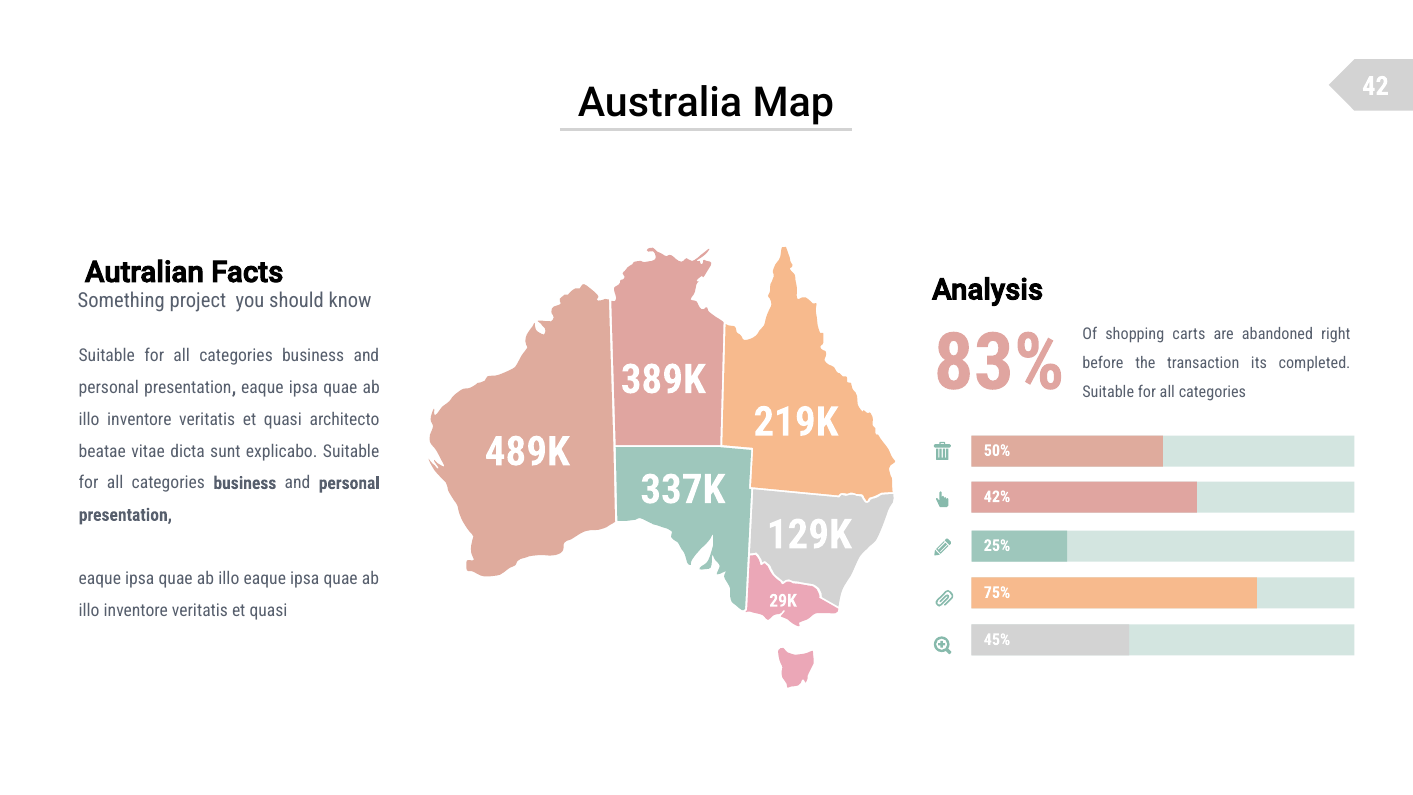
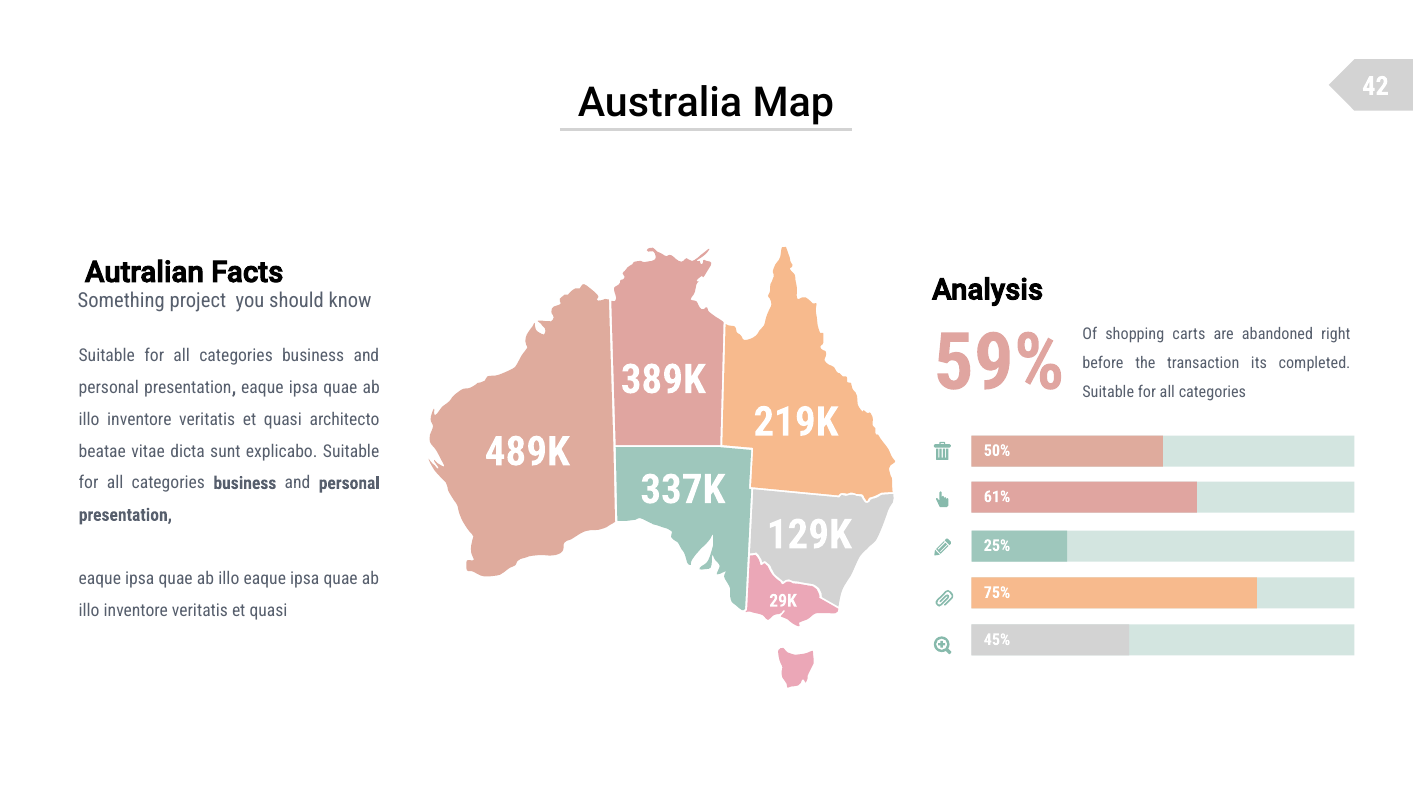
83%: 83% -> 59% (999, 363)
42%: 42% -> 61% (997, 497)
